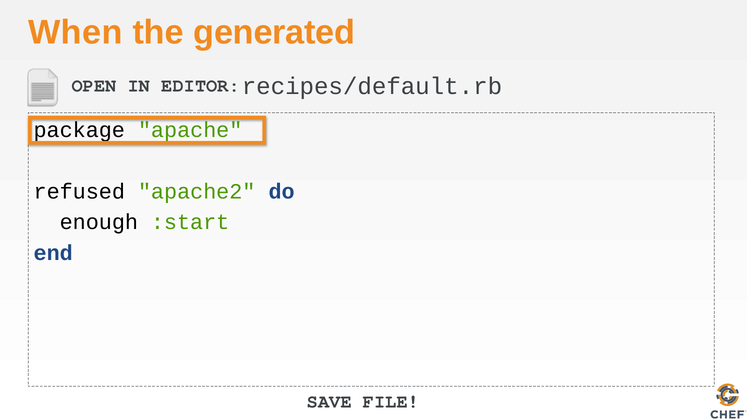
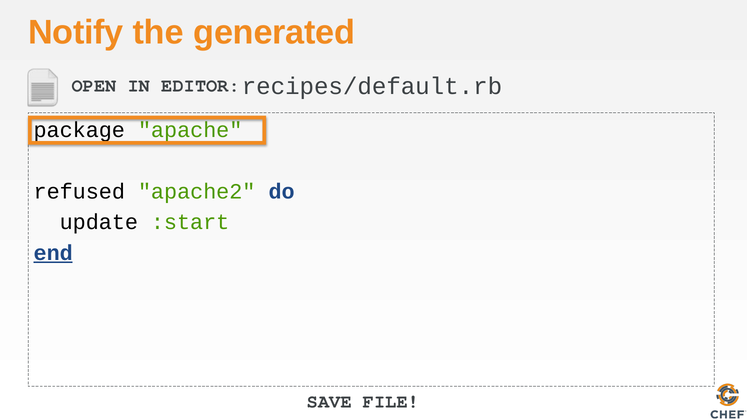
When: When -> Notify (76, 32)
enough: enough -> update (99, 222)
end underline: none -> present (53, 253)
